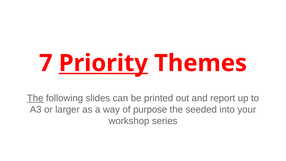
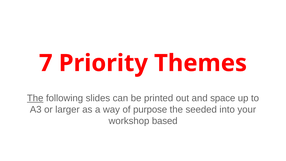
Priority underline: present -> none (103, 63)
report: report -> space (223, 98)
series: series -> based (165, 121)
